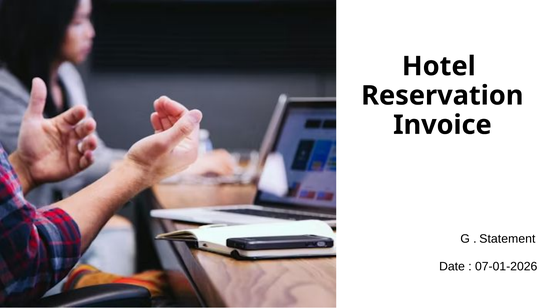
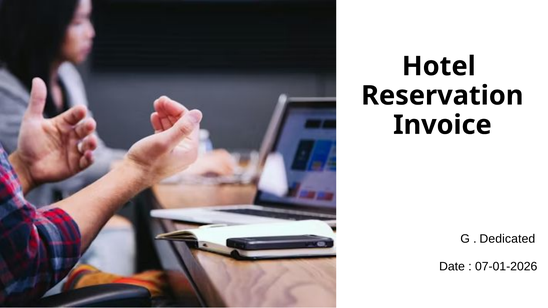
Statement: Statement -> Dedicated (507, 239)
